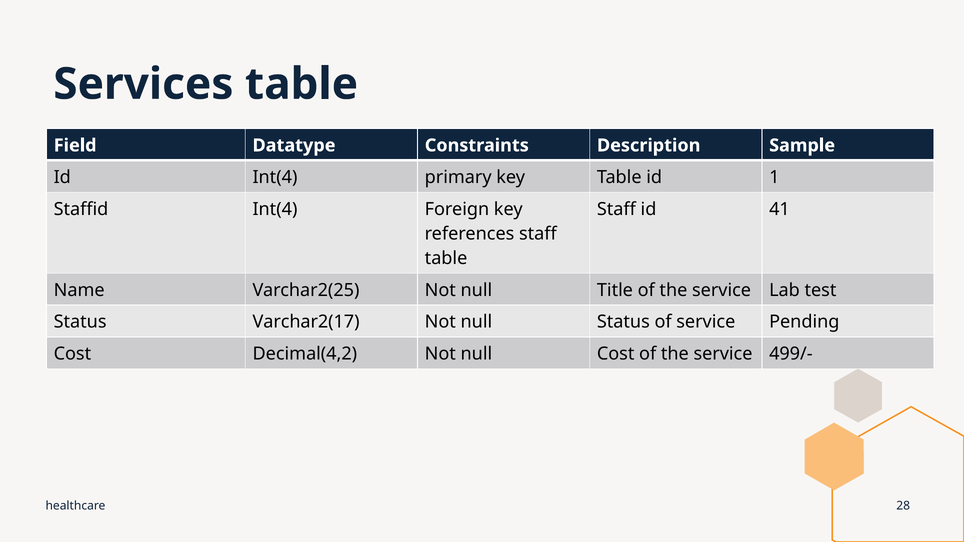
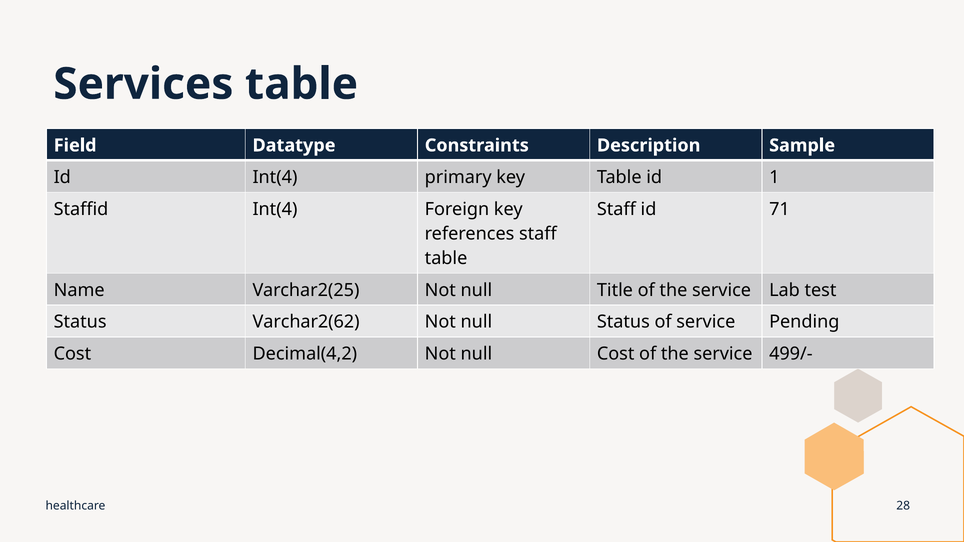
41: 41 -> 71 (779, 209)
Varchar2(17: Varchar2(17 -> Varchar2(62 (306, 322)
